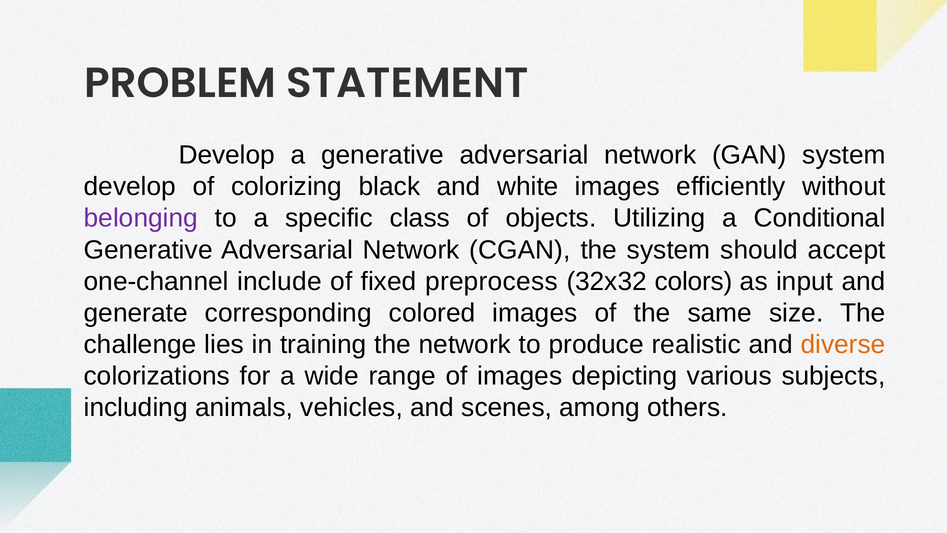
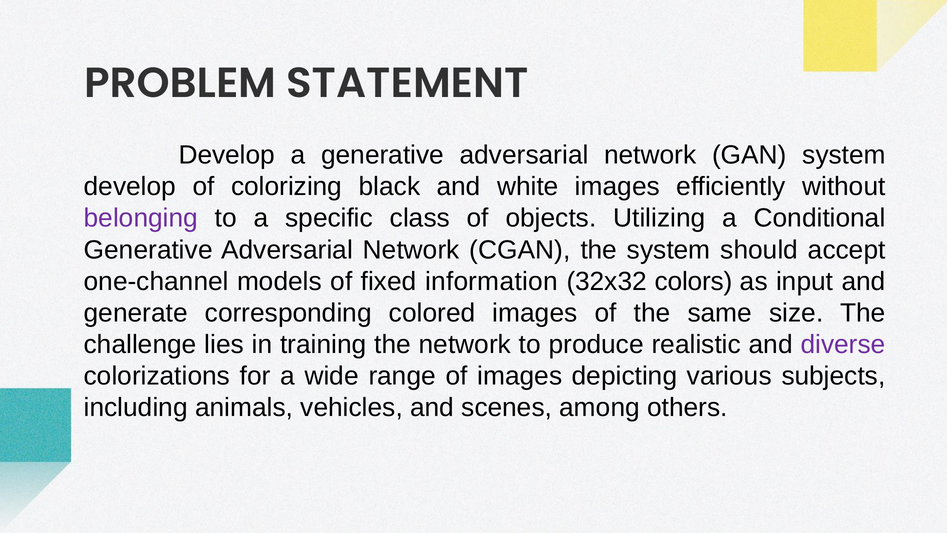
include: include -> models (279, 281)
preprocess: preprocess -> information (491, 281)
diverse colour: orange -> purple (843, 344)
